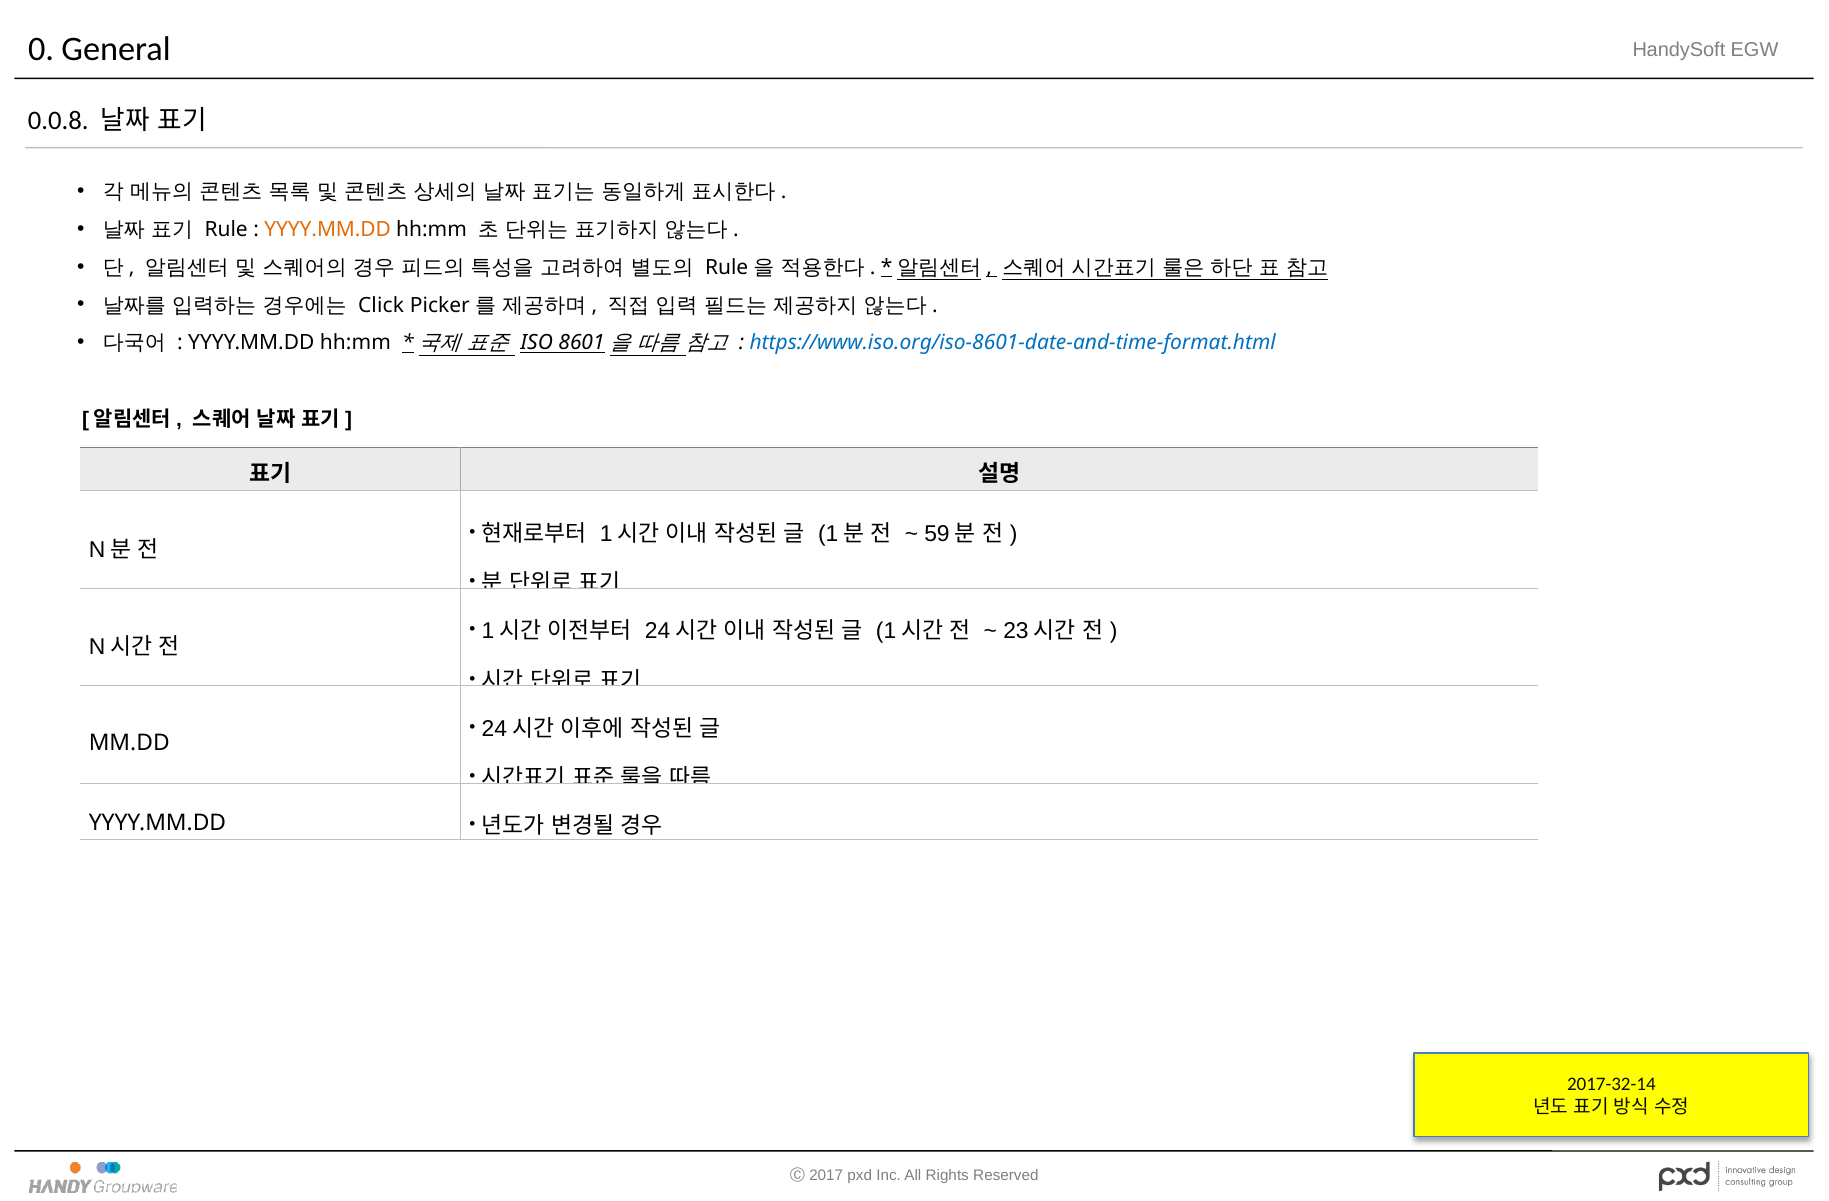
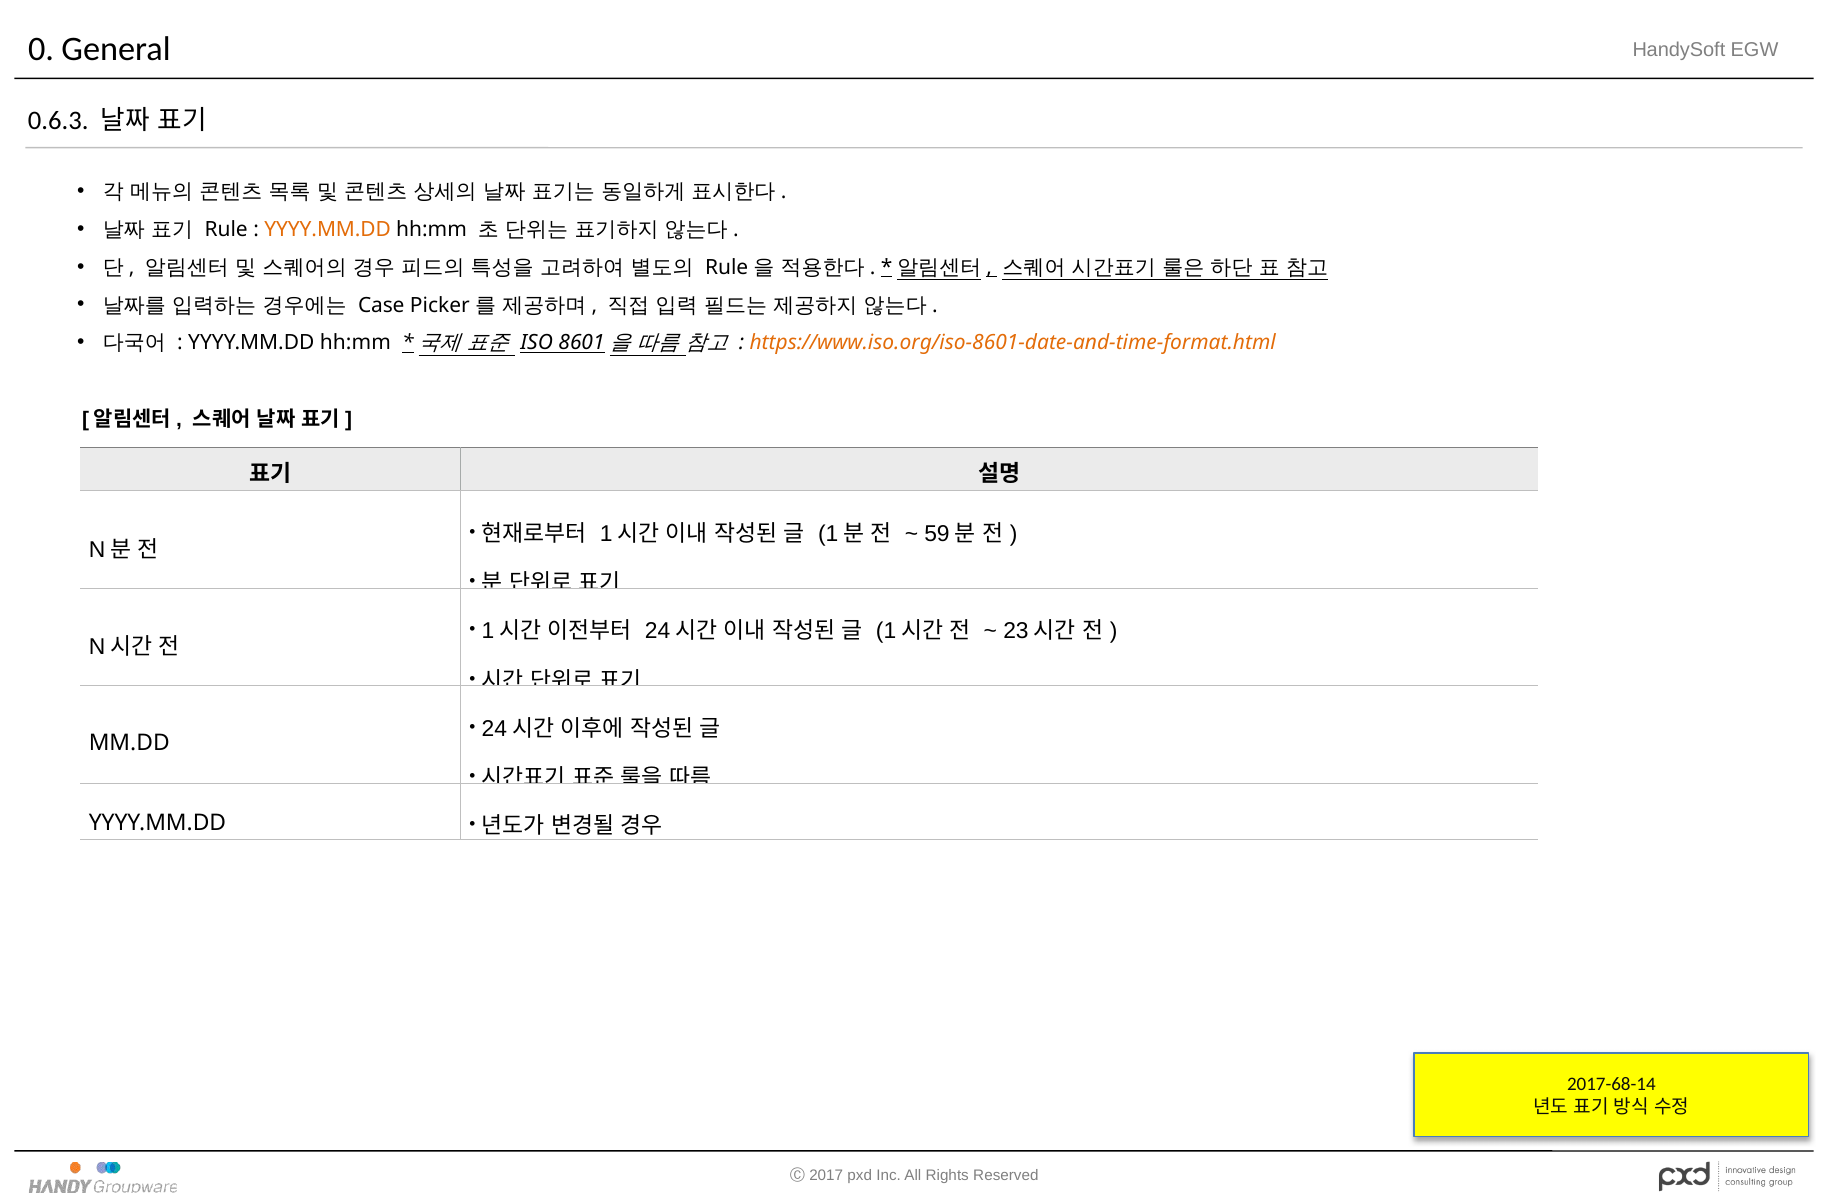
0.0.8: 0.0.8 -> 0.6.3 (58, 121)
Click: Click -> Case (381, 305)
https://www.iso.org/iso-8601-date-and-time-format.html colour: blue -> orange (1013, 343)
2017-32-14: 2017-32-14 -> 2017-68-14 (1611, 1084)
